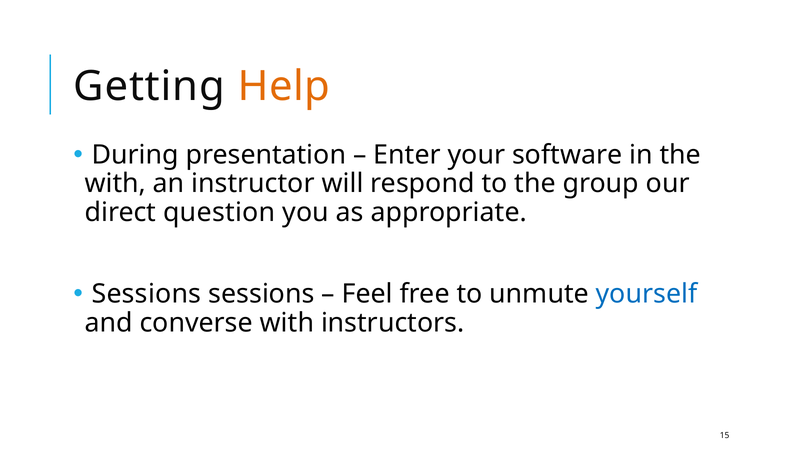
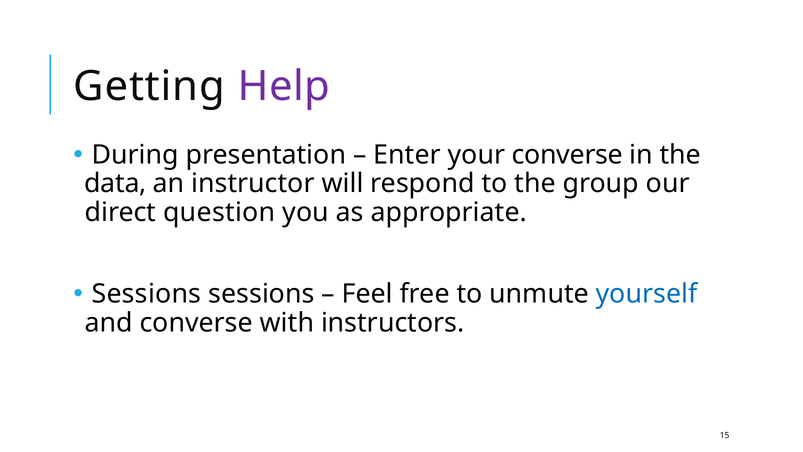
Help colour: orange -> purple (284, 86)
your software: software -> converse (567, 155)
with: with -> data (115, 183)
